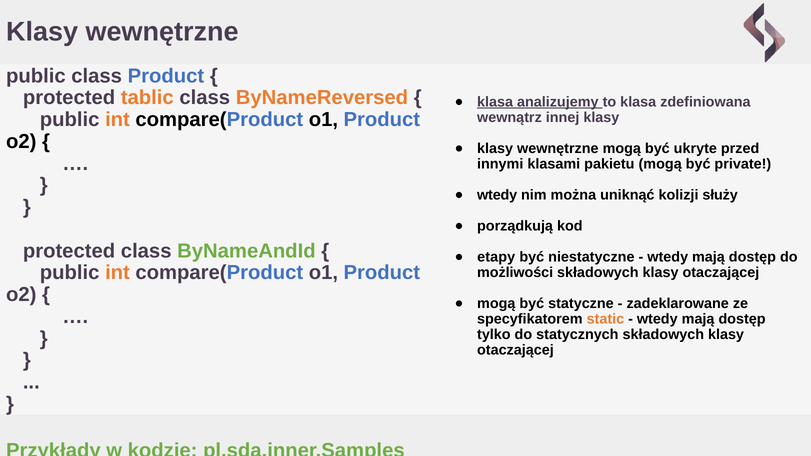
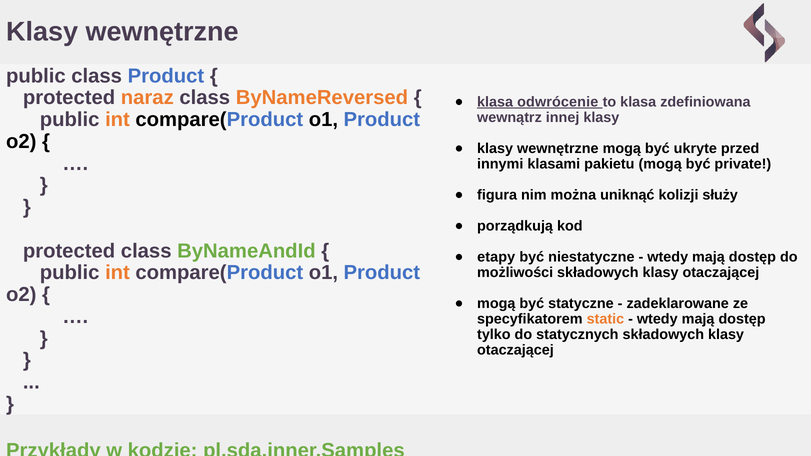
tablic: tablic -> naraz (147, 98)
analizujemy: analizujemy -> odwrócenie (558, 102)
wtedy: wtedy -> figura (497, 195)
